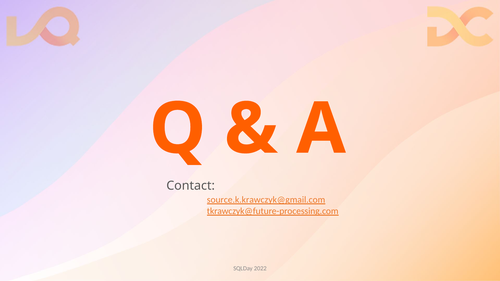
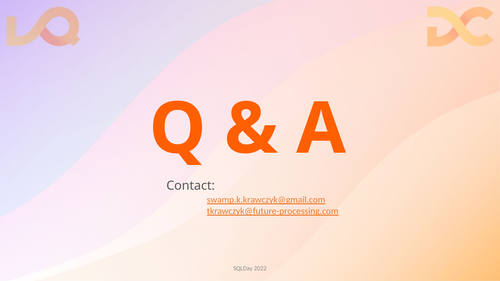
source.k.krawczyk@gmail.com: source.k.krawczyk@gmail.com -> swamp.k.krawczyk@gmail.com (266, 200)
